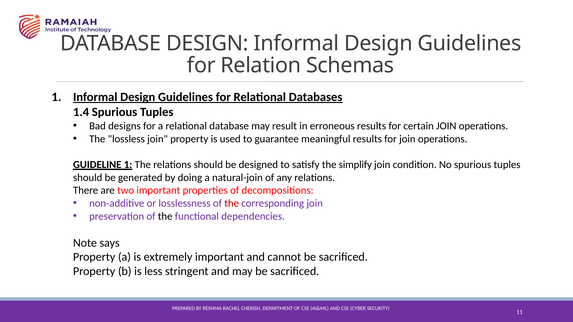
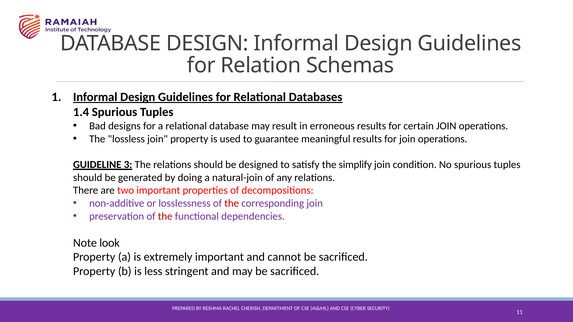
GUIDELINE 1: 1 -> 3 (128, 165)
the colour: black -> red (165, 216)
says: says -> look (110, 243)
